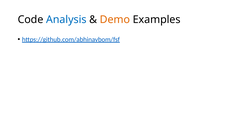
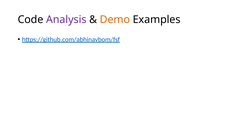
Analysis colour: blue -> purple (66, 19)
